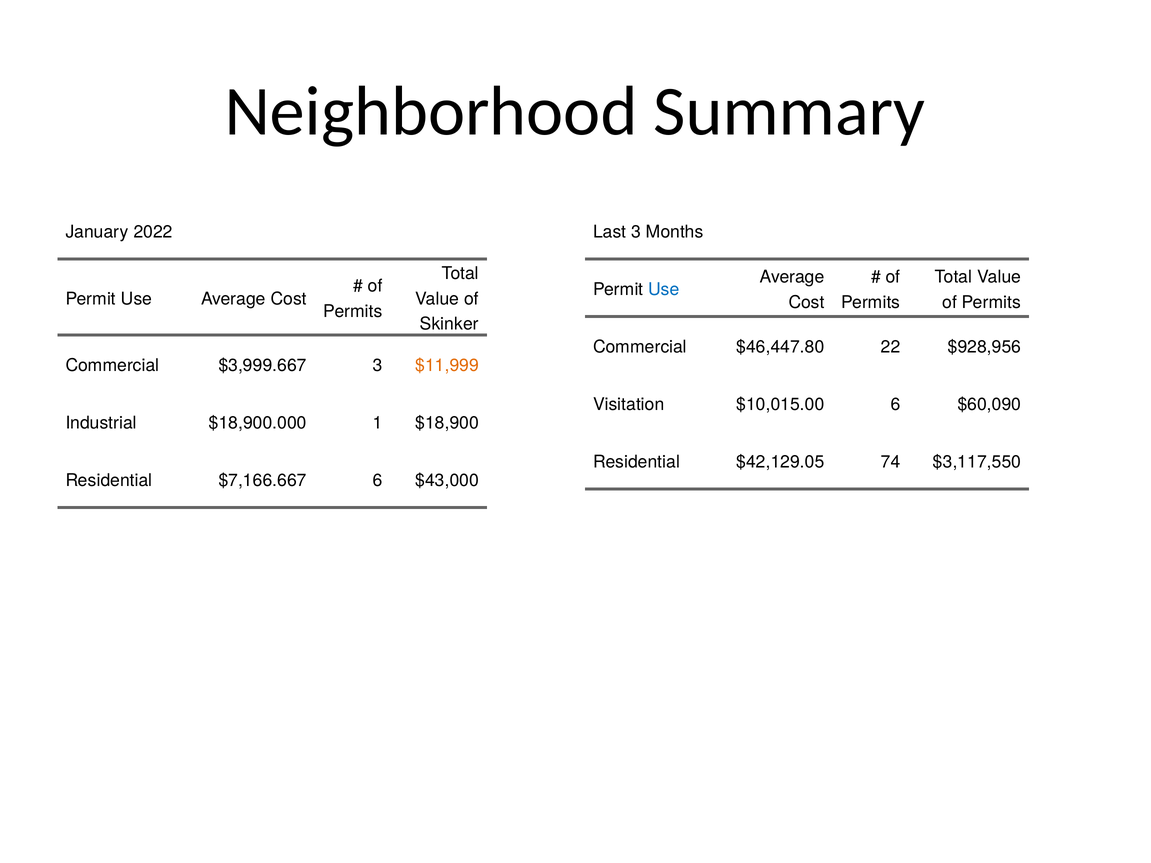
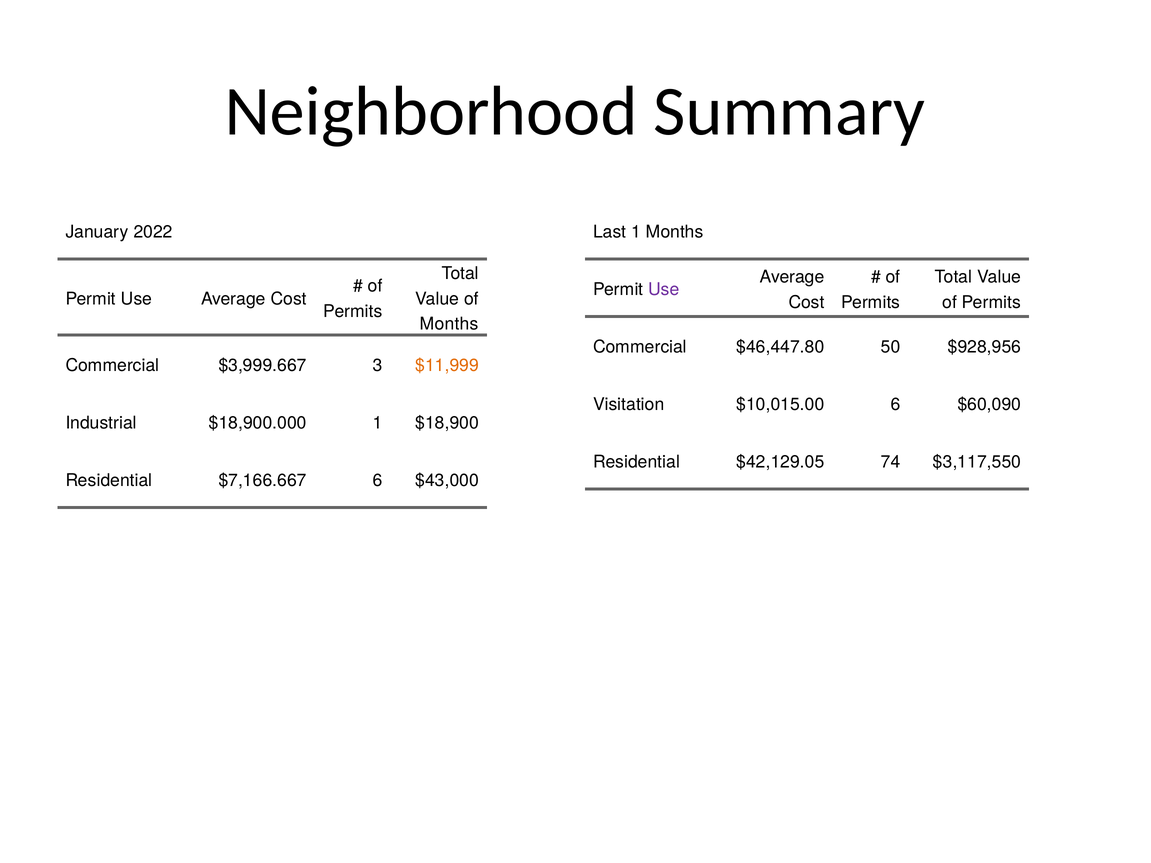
Last 3: 3 -> 1 (636, 232)
Use colour: blue -> purple (664, 290)
Skinker: Skinker -> Months (449, 324)
22: 22 -> 50 (891, 347)
